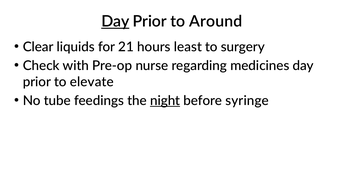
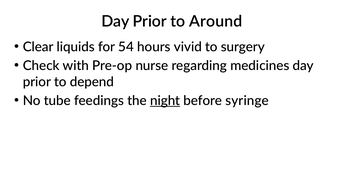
Day underline: present -> none (115, 21)
21: 21 -> 54 (126, 47)
least: least -> vivid (188, 47)
elevate: elevate -> depend (92, 82)
